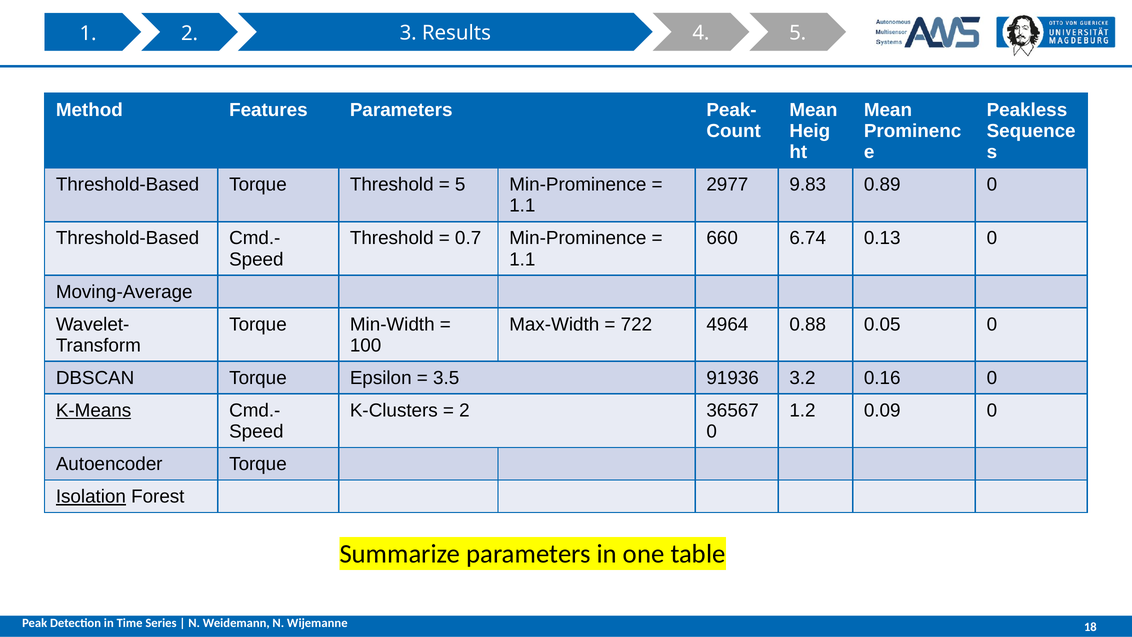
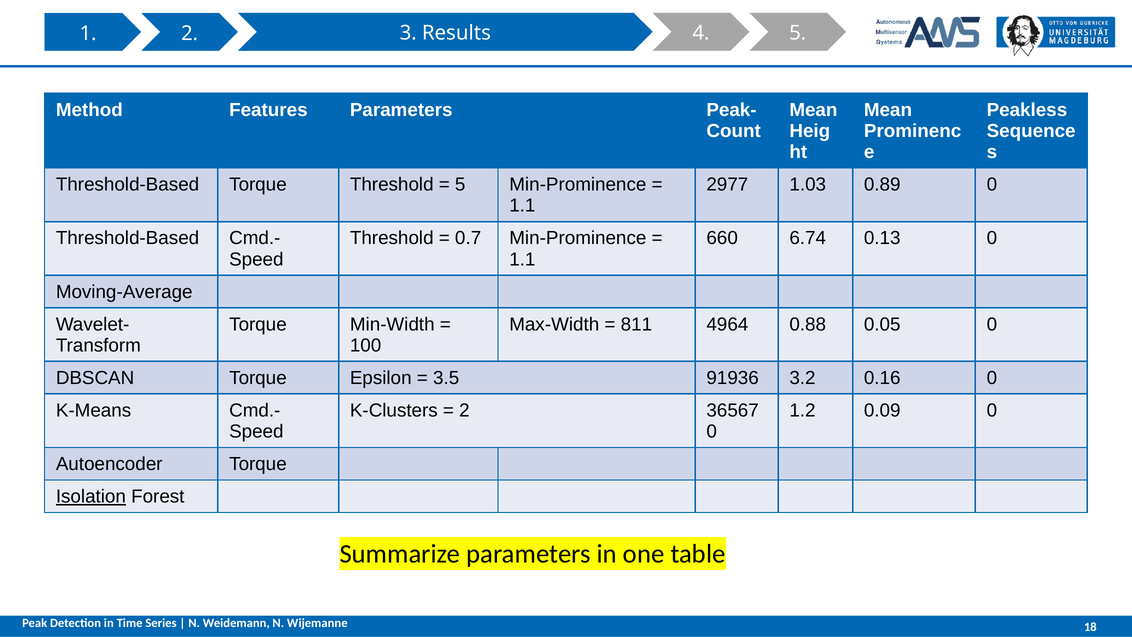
9.83: 9.83 -> 1.03 (808, 185)
722: 722 -> 811 (636, 324)
K-Means underline: present -> none (94, 410)
